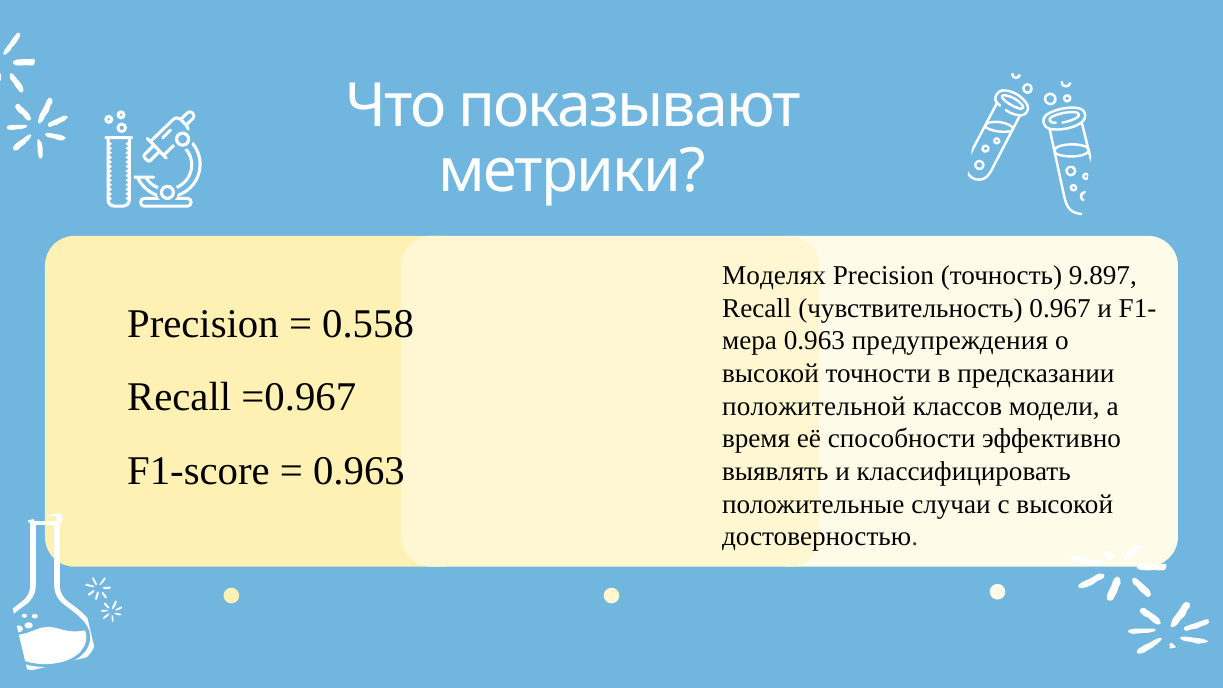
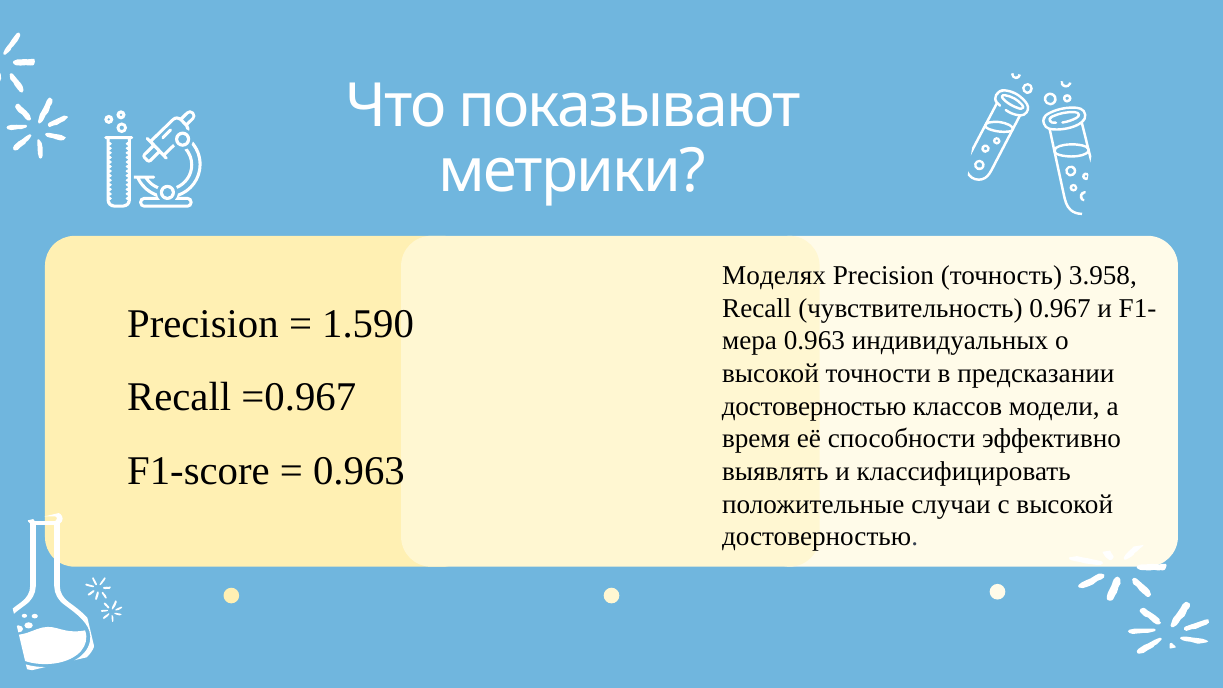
9.897: 9.897 -> 3.958 (1103, 276)
0.558: 0.558 -> 1.590 (368, 324)
предупреждения: предупреждения -> индивидуальных (950, 341)
положительной: положительной -> достоверностью (814, 406)
